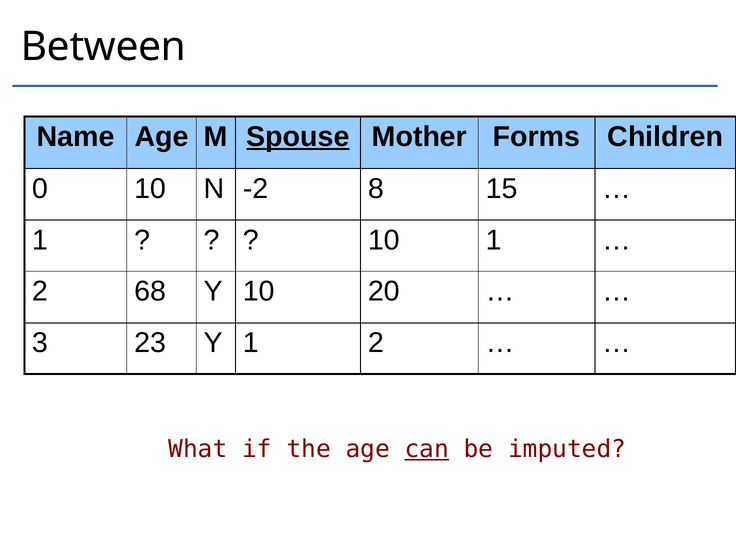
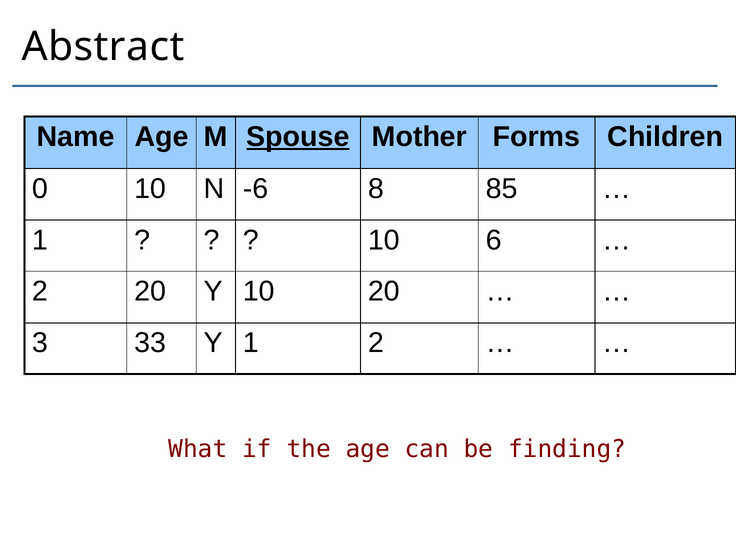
Between: Between -> Abstract (103, 47)
-2: -2 -> -6 (255, 189)
15: 15 -> 85 (502, 189)
10 1: 1 -> 6 (494, 240)
2 68: 68 -> 20 (150, 291)
23: 23 -> 33 (150, 343)
can underline: present -> none (427, 449)
imputed: imputed -> finding (567, 449)
